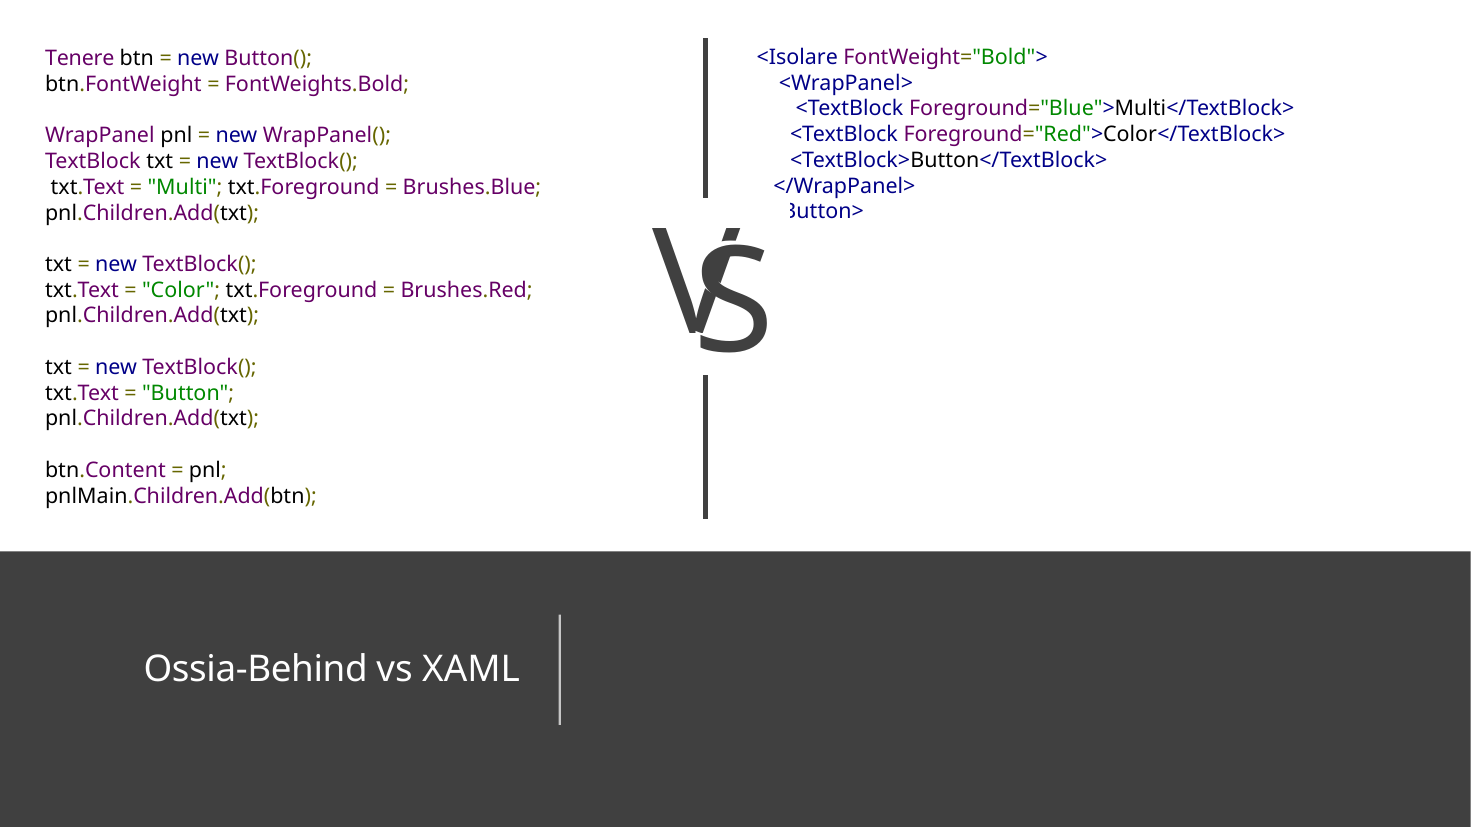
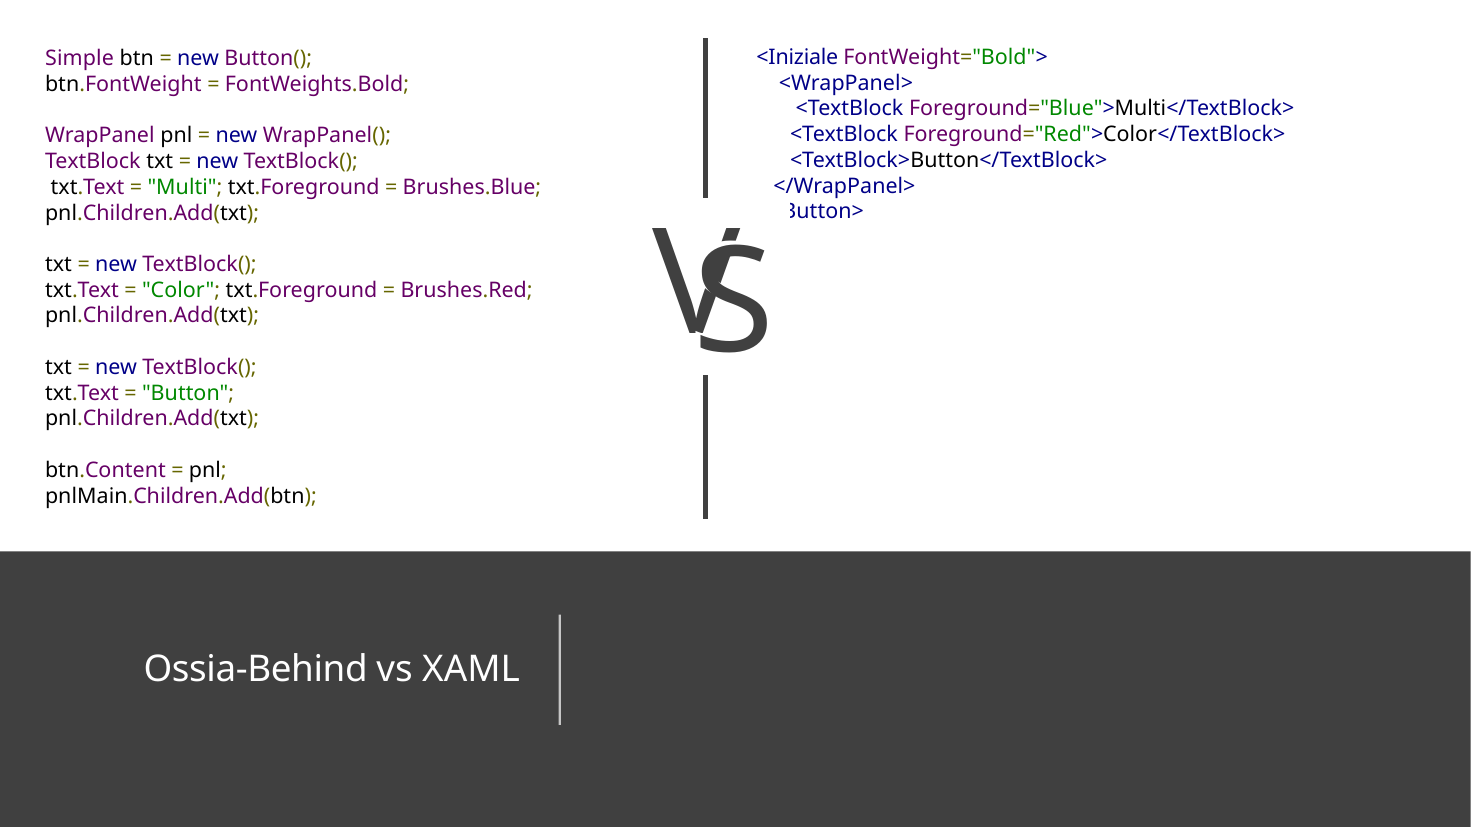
<Isolare: <Isolare -> <Iniziale (797, 57)
Tenere: Tenere -> Simple (80, 59)
